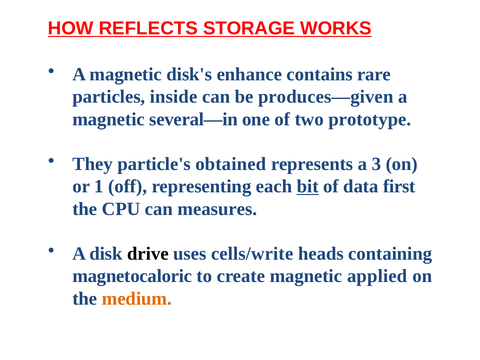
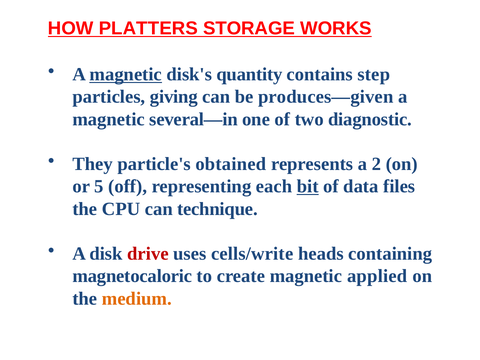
REFLECTS: REFLECTS -> PLATTERS (148, 28)
magnetic underline: none -> present (126, 74)
enhance: enhance -> quantity (249, 74)
rare: rare -> step (374, 74)
inside: inside -> giving (174, 97)
prototype: prototype -> diagnostic (370, 119)
3: 3 -> 2 (376, 164)
1: 1 -> 5 (99, 186)
first: first -> files (399, 186)
measures: measures -> technique (217, 209)
drive colour: black -> red (148, 254)
